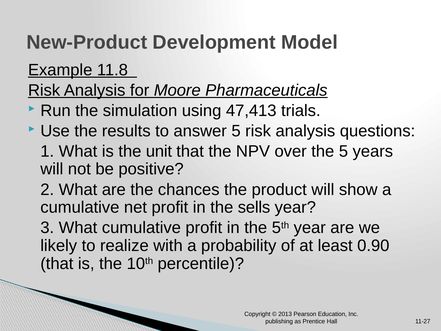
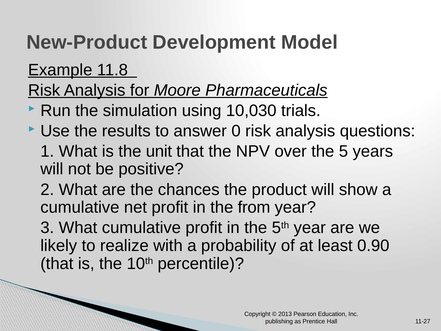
47,413: 47,413 -> 10,030 (251, 111)
answer 5: 5 -> 0 (236, 131)
sells: sells -> from (254, 207)
